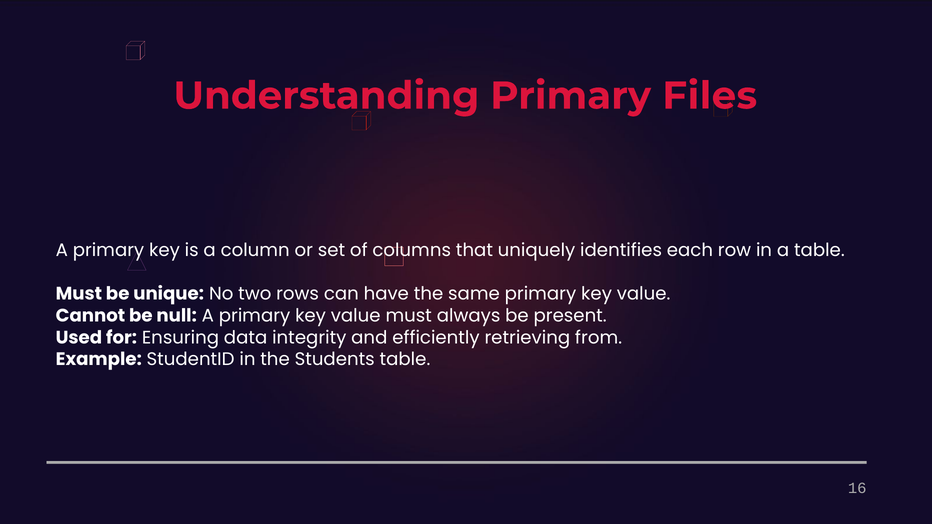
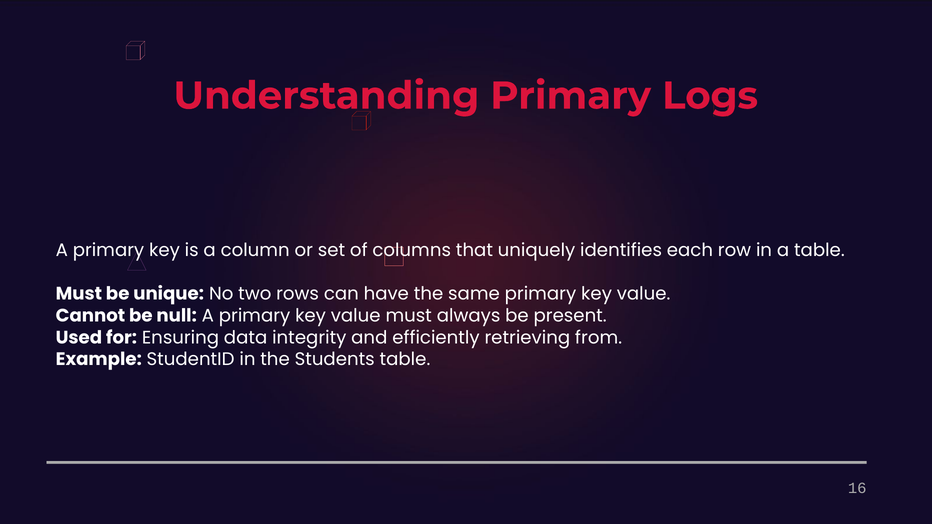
Files: Files -> Logs (710, 96)
